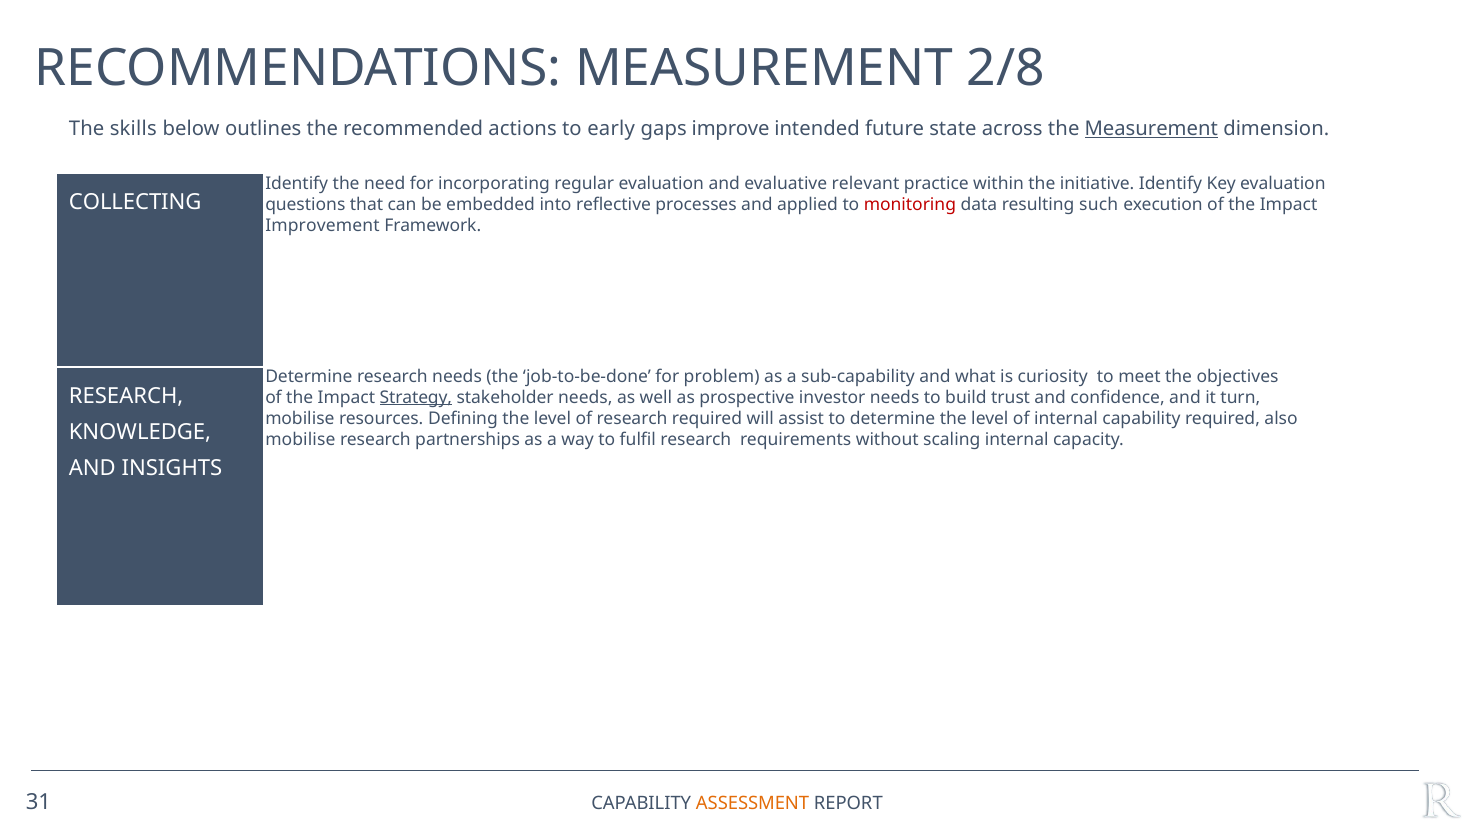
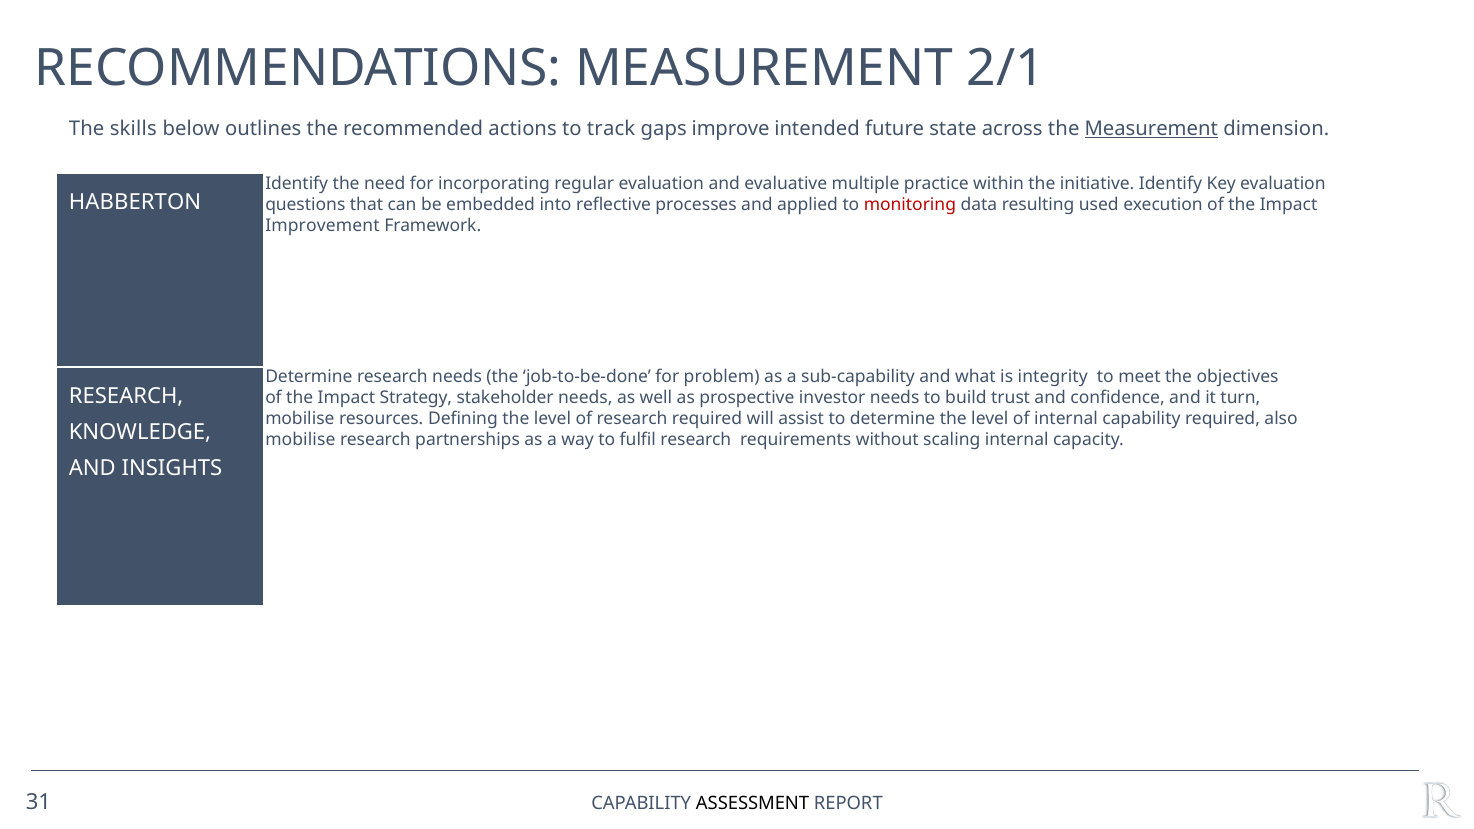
2/8: 2/8 -> 2/1 (1006, 68)
early: early -> track (611, 128)
relevant: relevant -> multiple (866, 184)
COLLECTING: COLLECTING -> HABBERTON (135, 202)
such: such -> used (1099, 205)
curiosity: curiosity -> integrity (1053, 376)
Strategy underline: present -> none (416, 397)
ASSESSMENT colour: orange -> black (753, 804)
